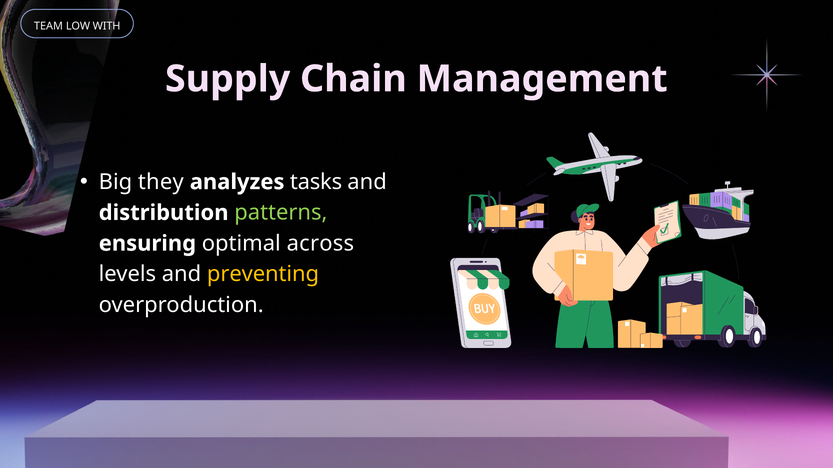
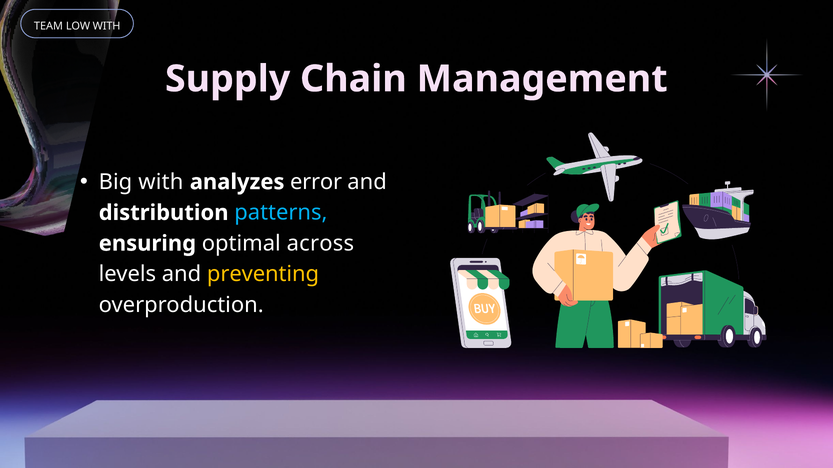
Big they: they -> with (161, 182)
tasks: tasks -> error (316, 182)
patterns colour: light green -> light blue (281, 213)
